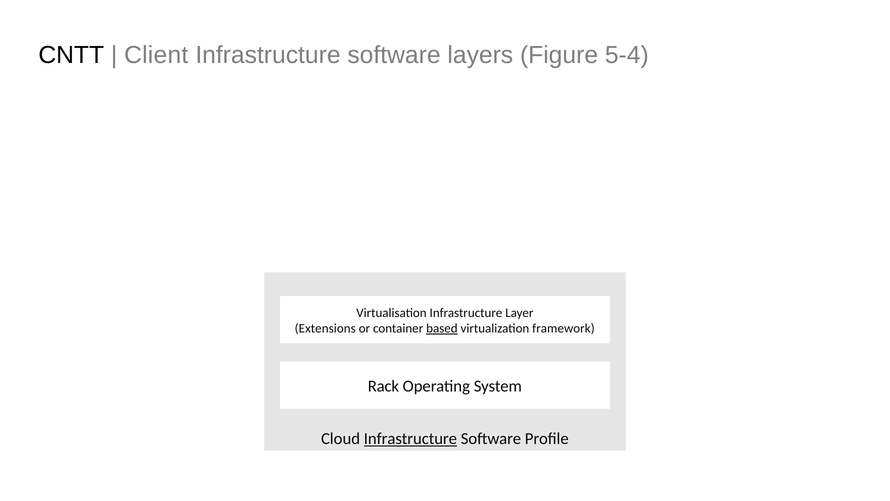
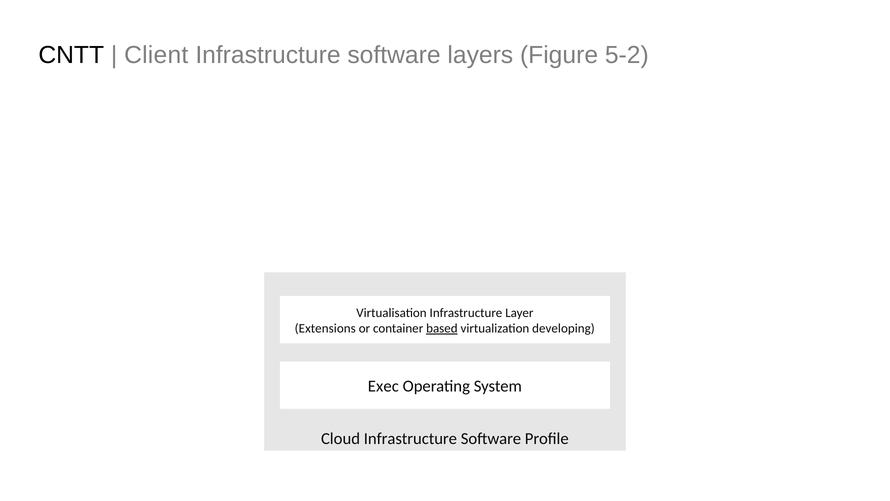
5-4: 5-4 -> 5-2 (627, 55)
framework: framework -> developing (563, 328)
Rack: Rack -> Exec (383, 386)
Infrastructure underline: present -> none (410, 438)
